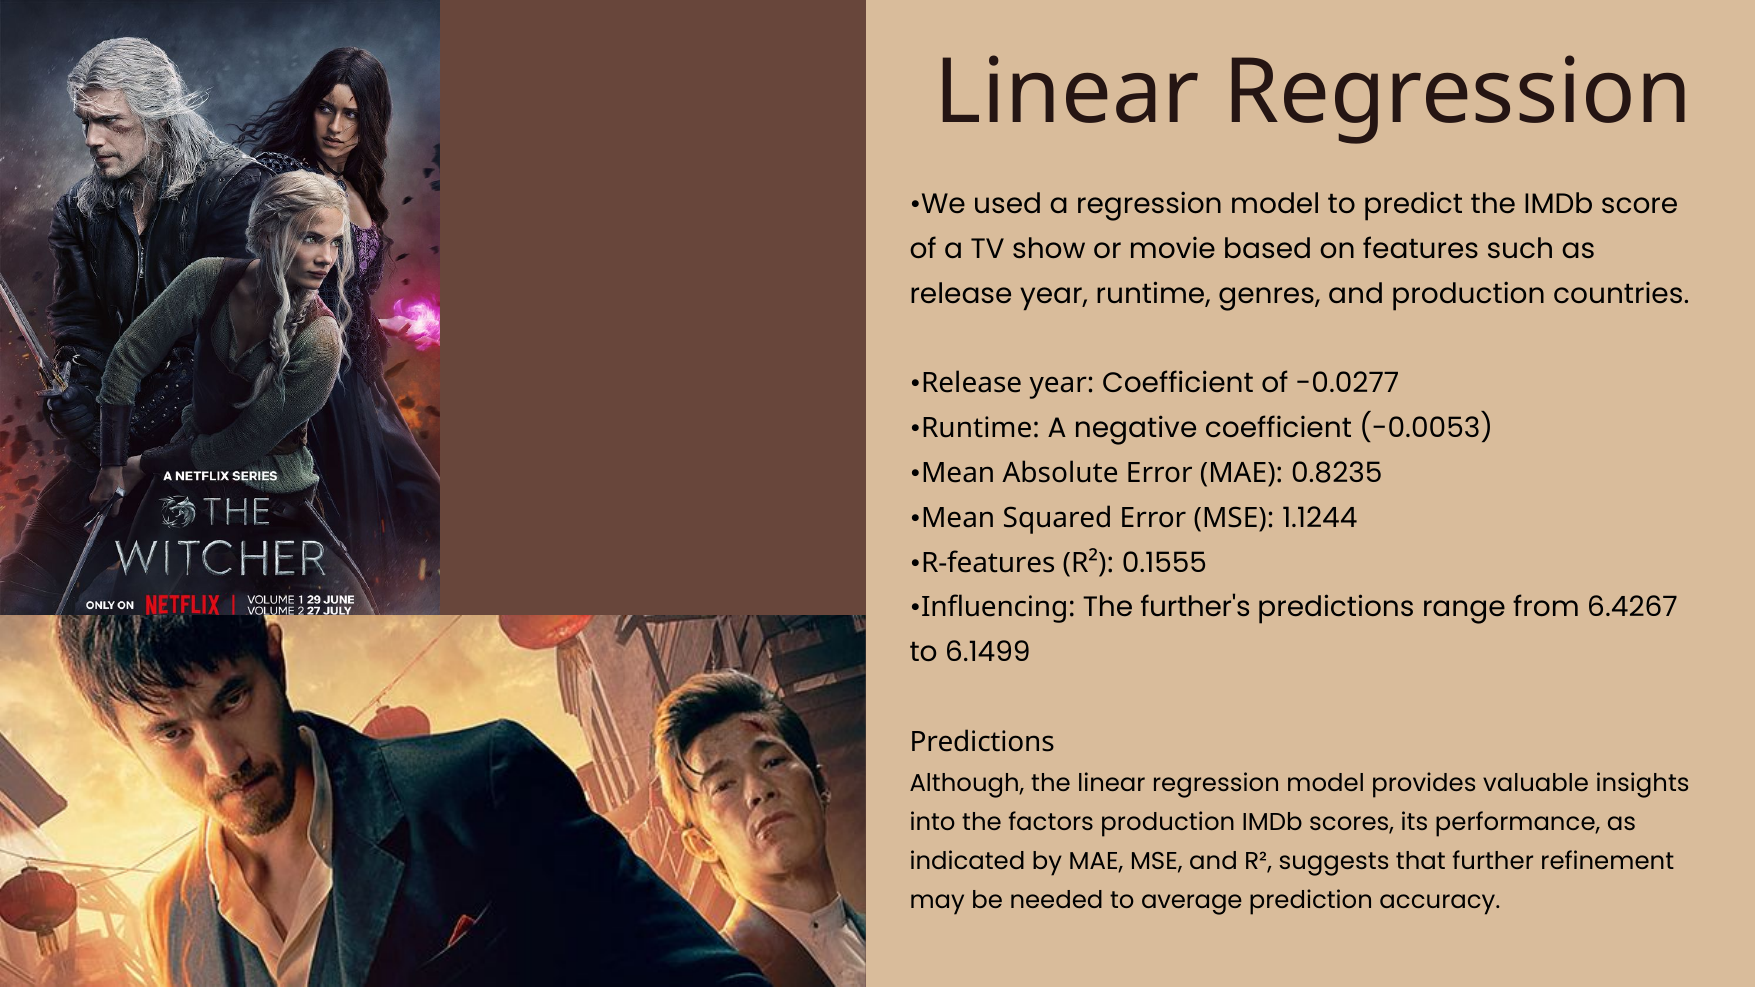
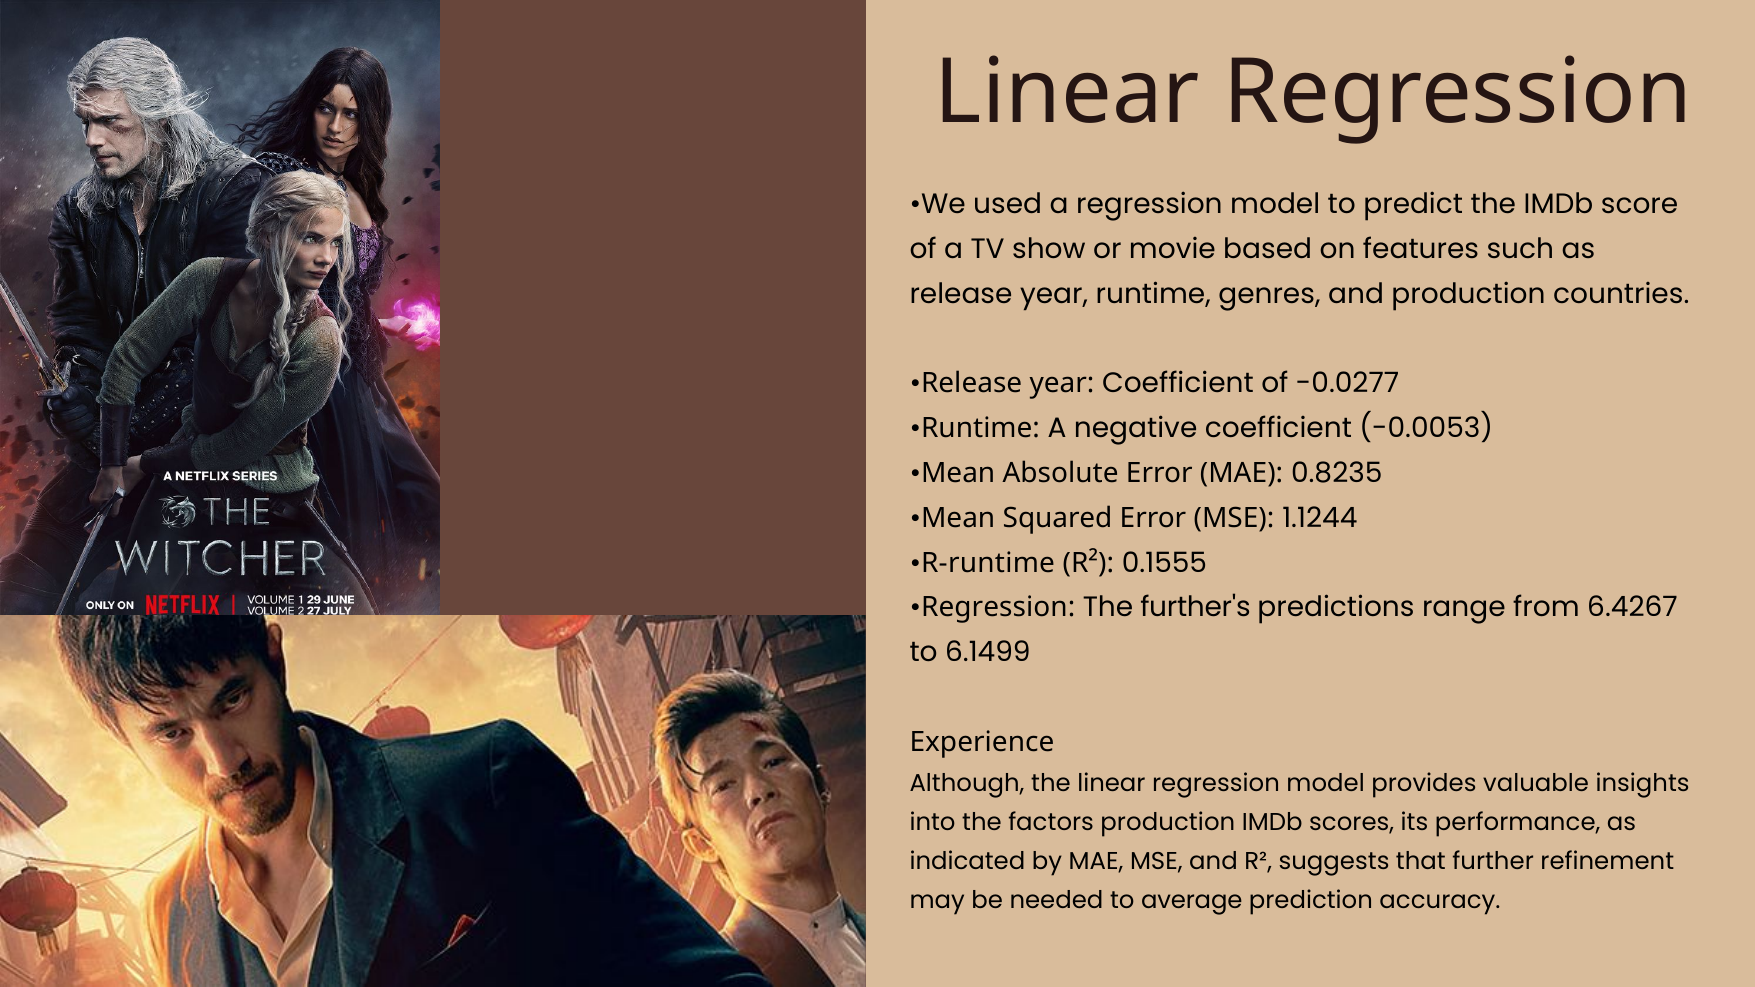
R-features: R-features -> R-runtime (988, 563)
Influencing: Influencing -> Regression (998, 608)
Predictions: Predictions -> Experience (982, 742)
